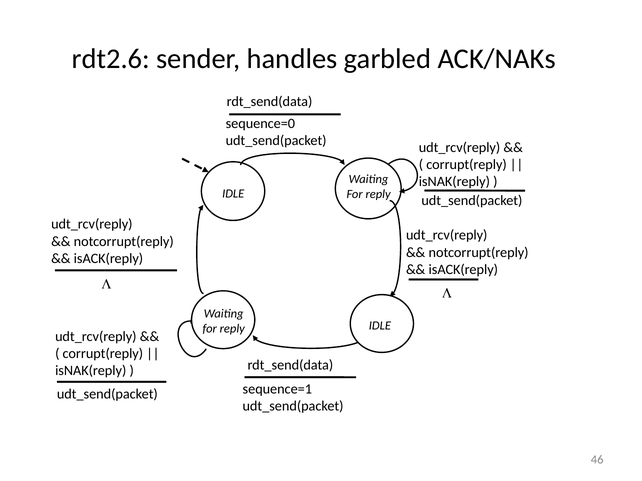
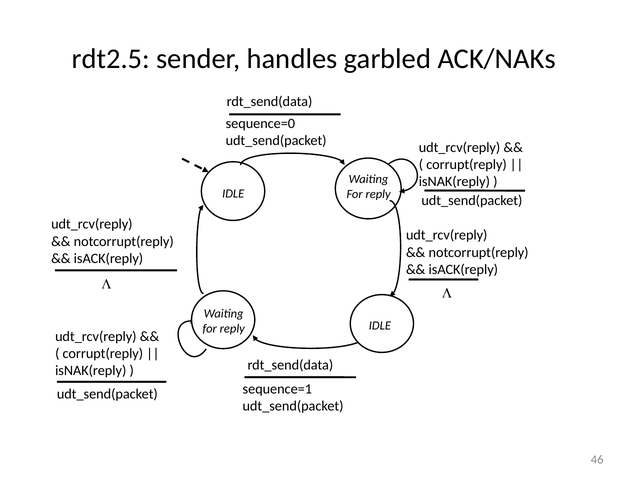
rdt2.6: rdt2.6 -> rdt2.5 (111, 59)
